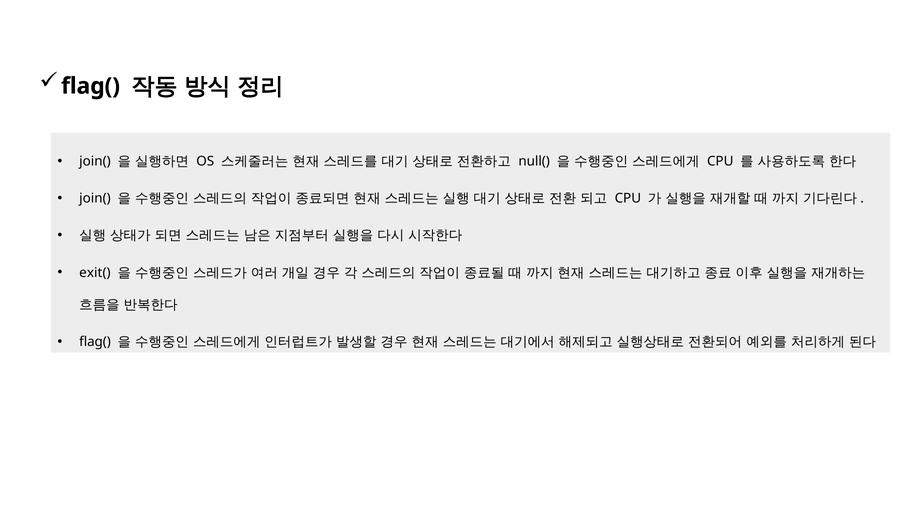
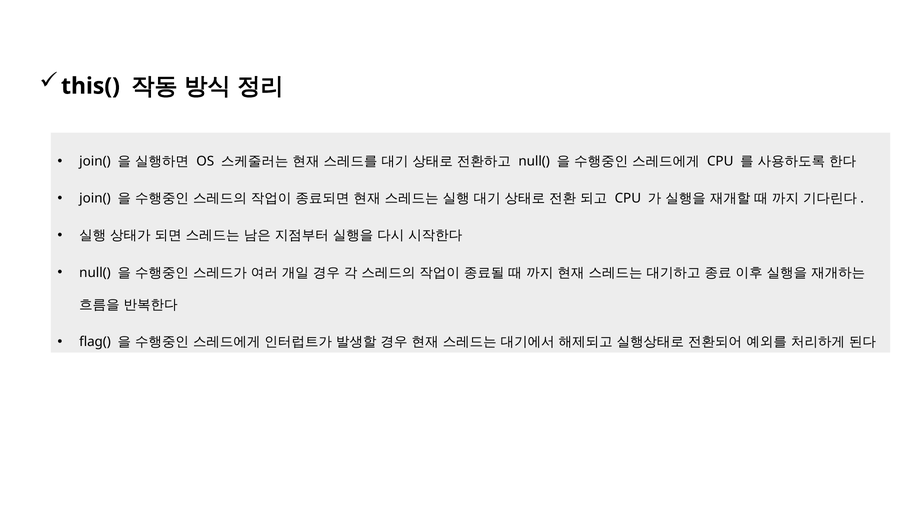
flag(: flag( -> this( (90, 86)
exit(: exit( -> null( (95, 273)
